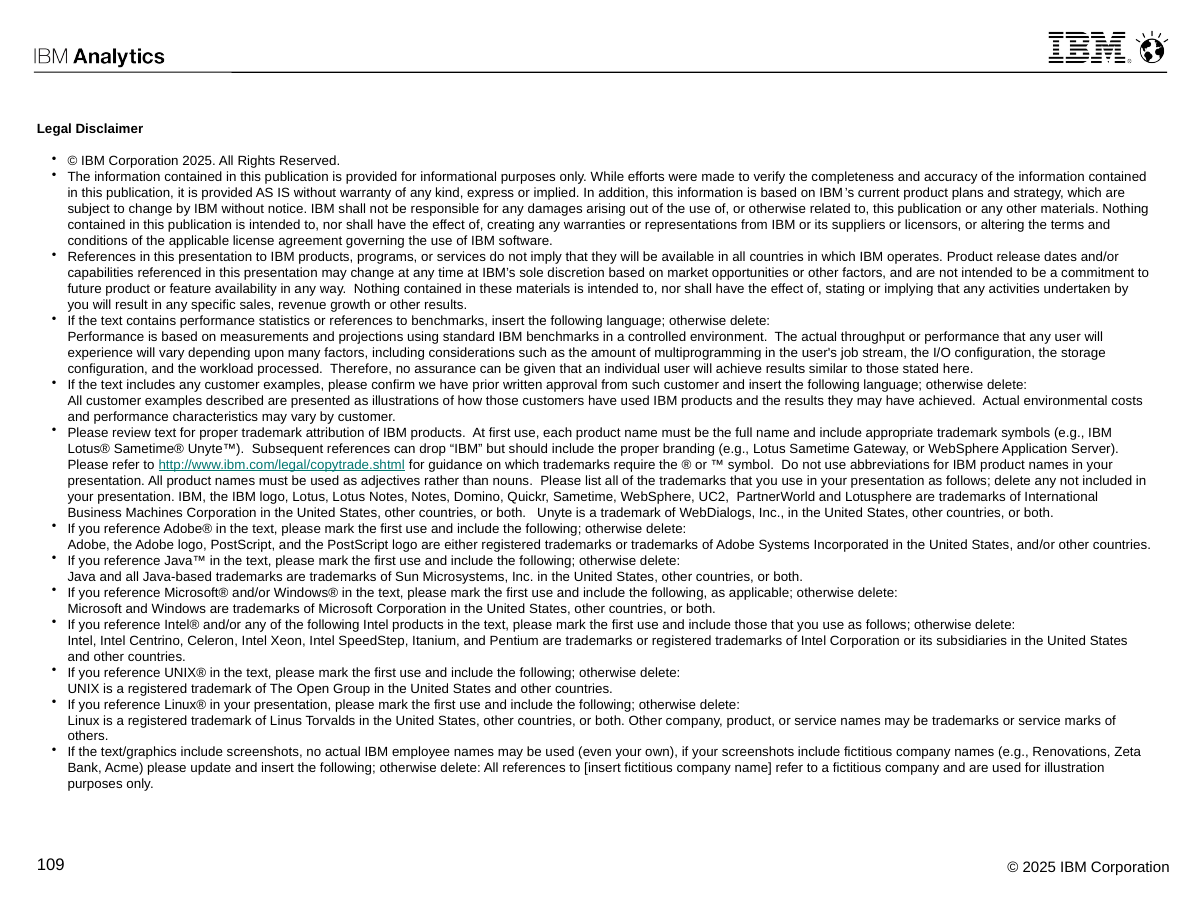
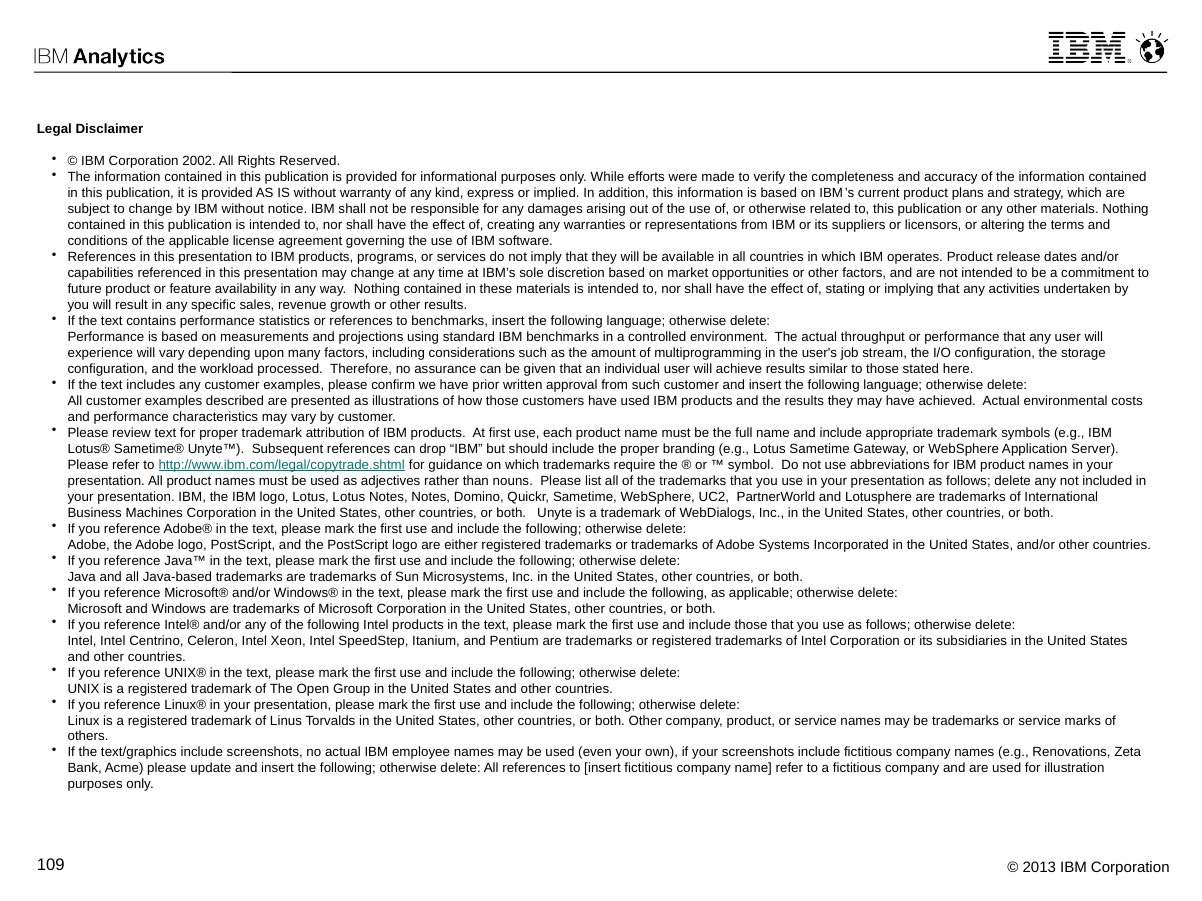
Corporation 2025: 2025 -> 2002 (199, 161)
2025: 2025 -> 2013 (1039, 868)
